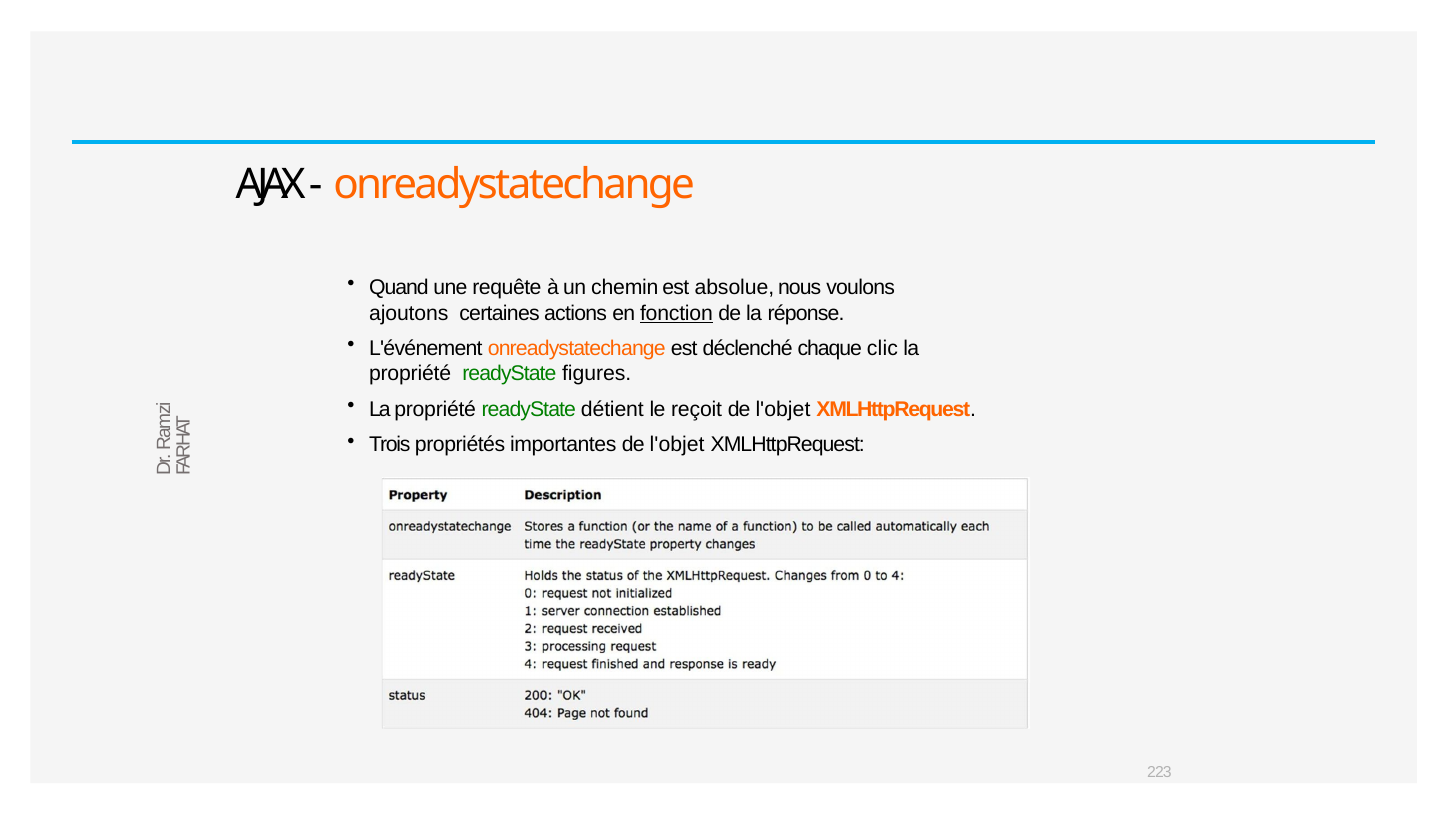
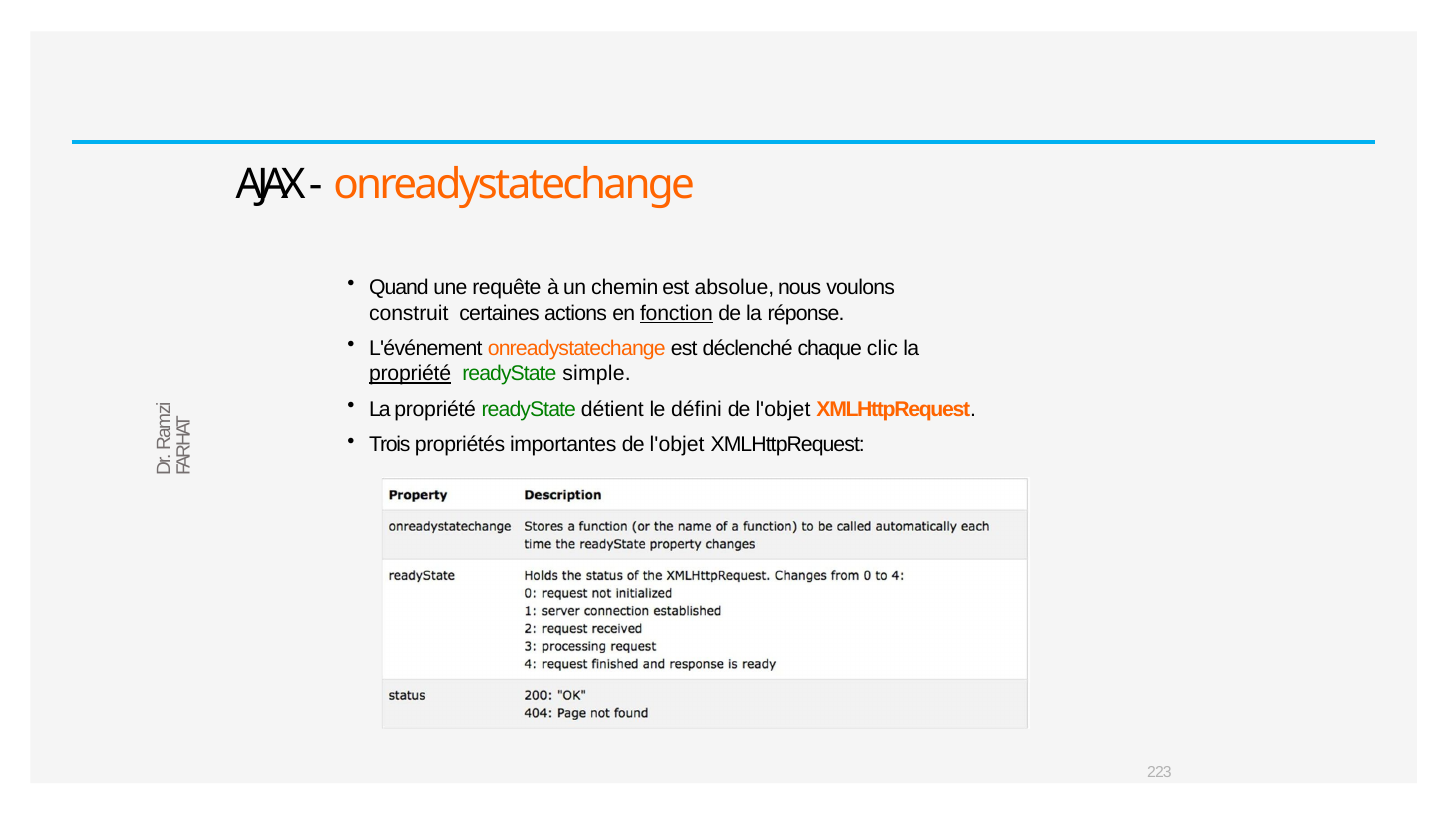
ajoutons: ajoutons -> construit (409, 313)
propriété underline: none -> present (410, 374)
figures: figures -> simple (597, 374)
reçoit: reçoit -> défini (696, 409)
